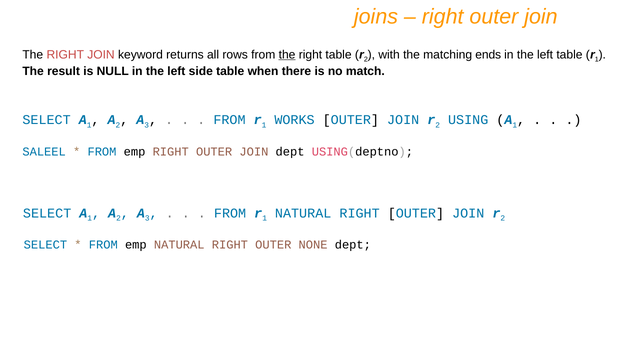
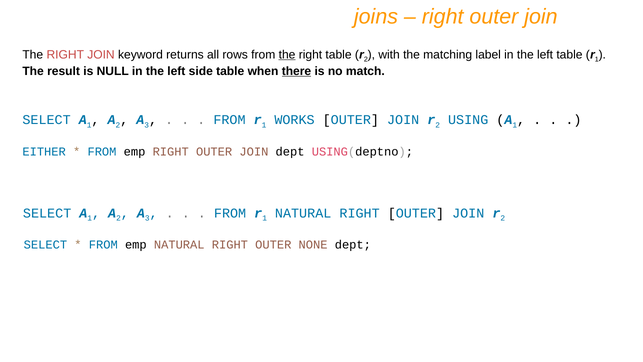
ends: ends -> label (488, 55)
there underline: none -> present (296, 71)
SALEEL: SALEEL -> EITHER (44, 152)
